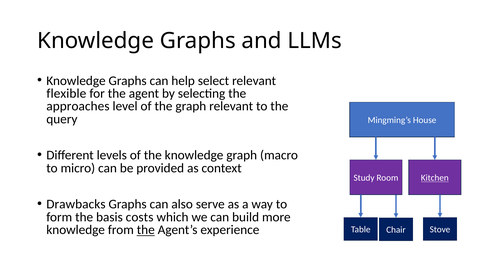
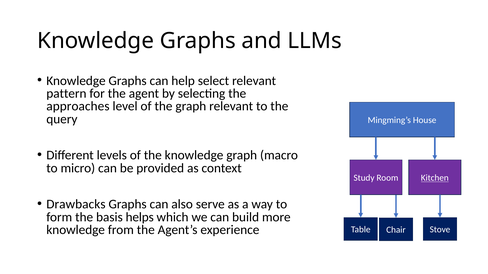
flexible: flexible -> pattern (66, 94)
costs: costs -> helps (140, 217)
the underline: present -> none (146, 230)
